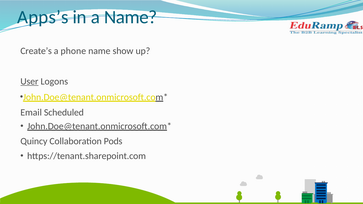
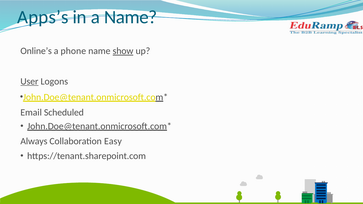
Create’s: Create’s -> Online’s (36, 51)
show underline: none -> present (123, 51)
Quincy: Quincy -> Always (34, 141)
Pods: Pods -> Easy (113, 141)
